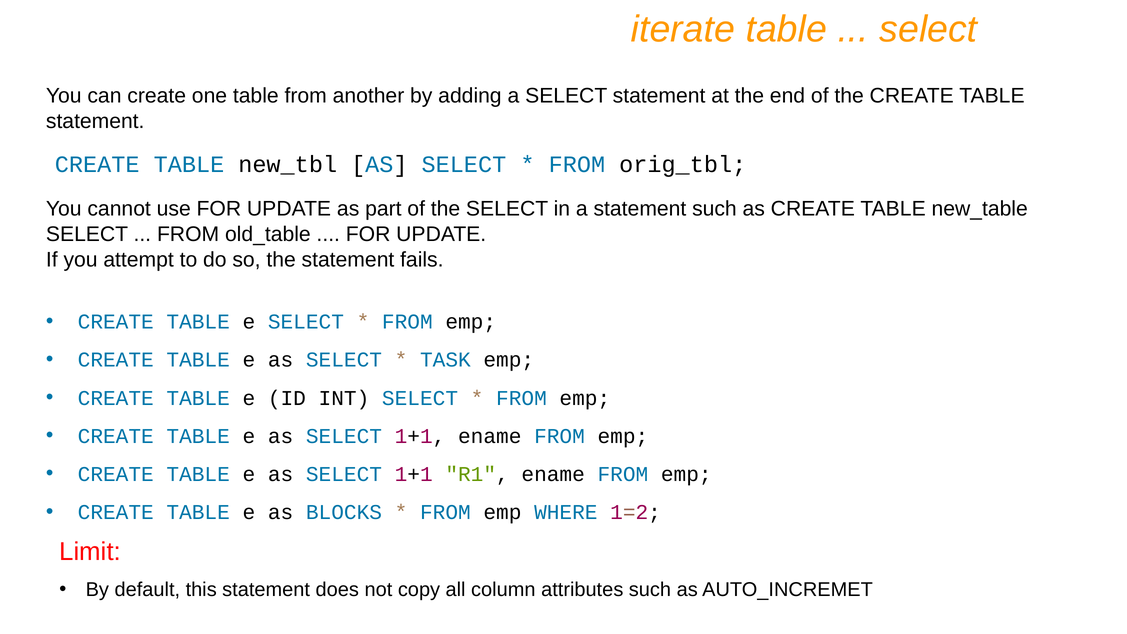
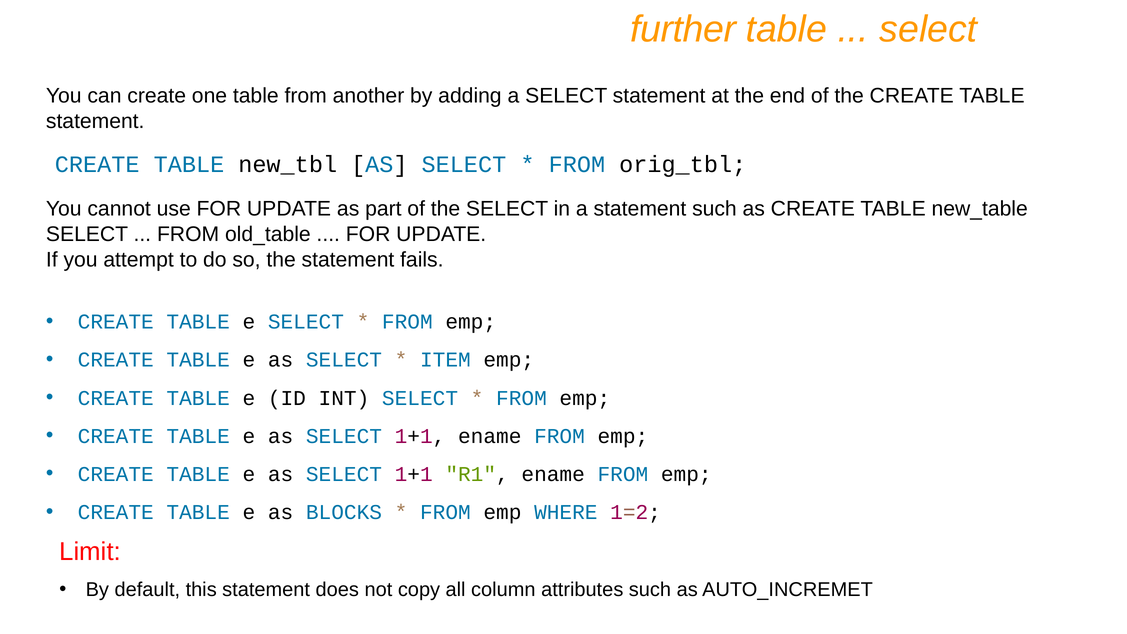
iterate: iterate -> further (683, 29)
TASK: TASK -> ITEM (445, 360)
